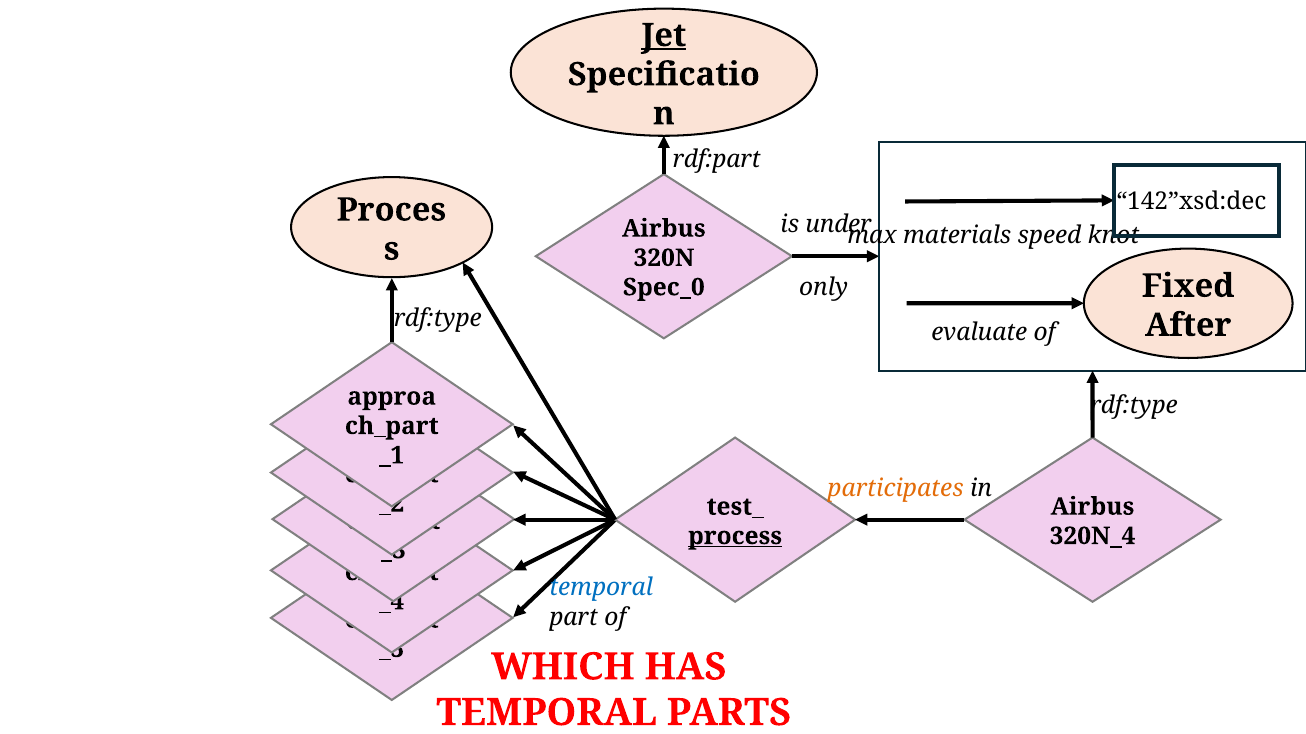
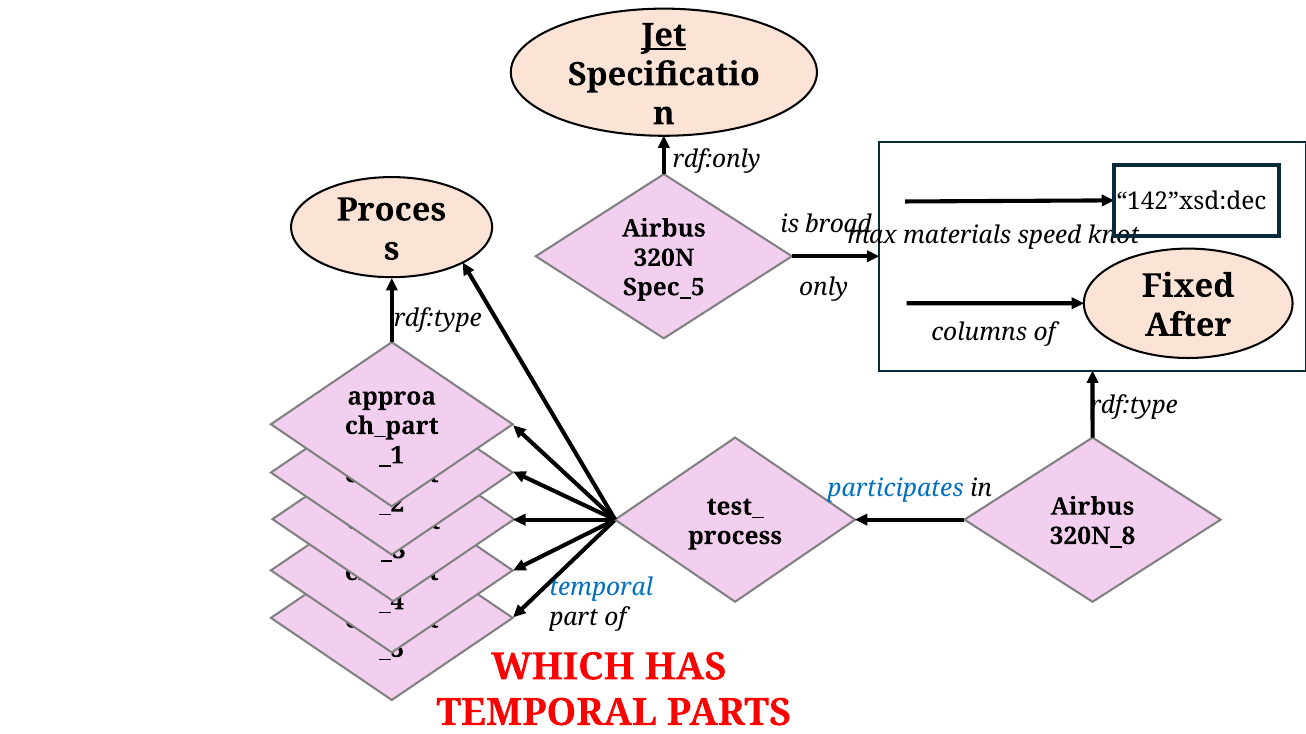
rdf:part: rdf:part -> rdf:only (717, 160)
under: under -> broad (838, 225)
Spec_0: Spec_0 -> Spec_5 (664, 288)
evaluate: evaluate -> columns (979, 332)
participates colour: orange -> blue (896, 488)
process underline: present -> none (735, 536)
320N_4: 320N_4 -> 320N_8 (1092, 536)
